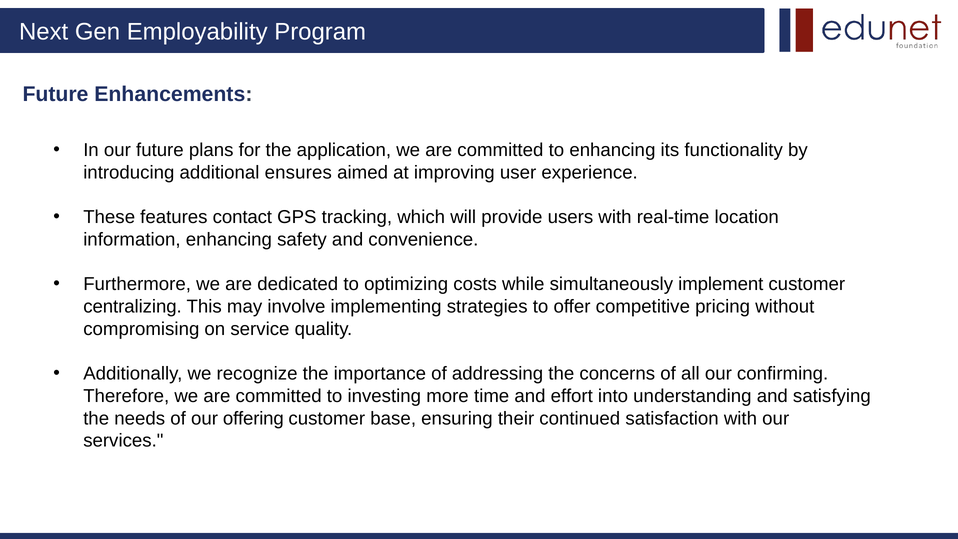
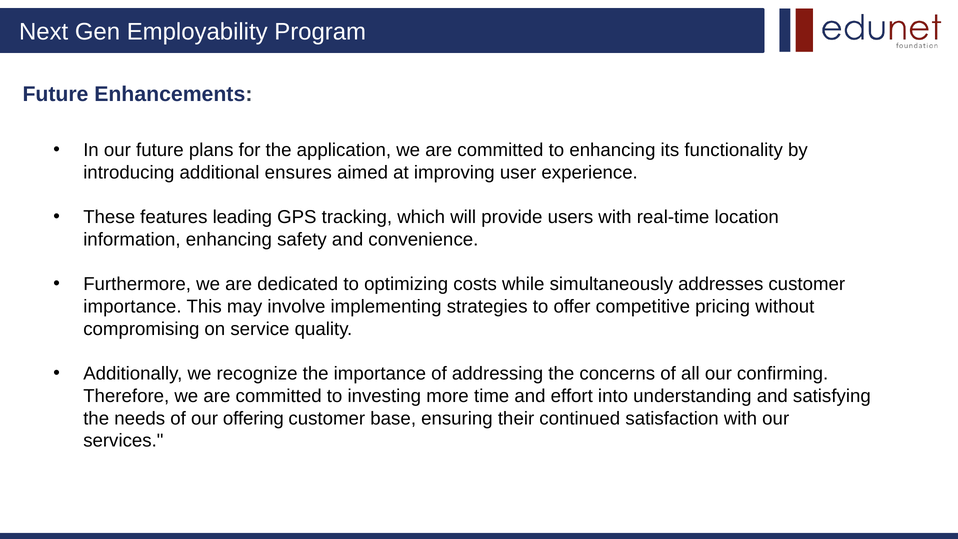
contact: contact -> leading (242, 217)
implement: implement -> addresses (721, 284)
centralizing: centralizing -> importance (132, 307)
